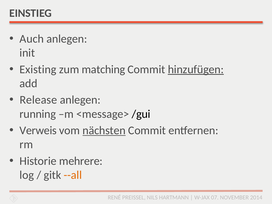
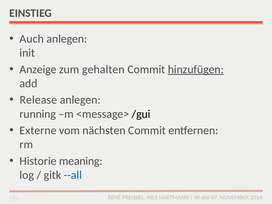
Existing: Existing -> Anzeige (38, 69)
matching: matching -> gehalten (103, 69)
Verweis: Verweis -> Externe (38, 130)
nächsten underline: present -> none (104, 130)
mehrere: mehrere -> meaning (81, 161)
--all colour: orange -> blue (73, 175)
